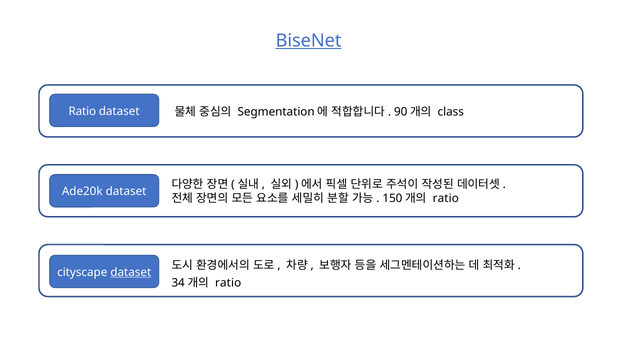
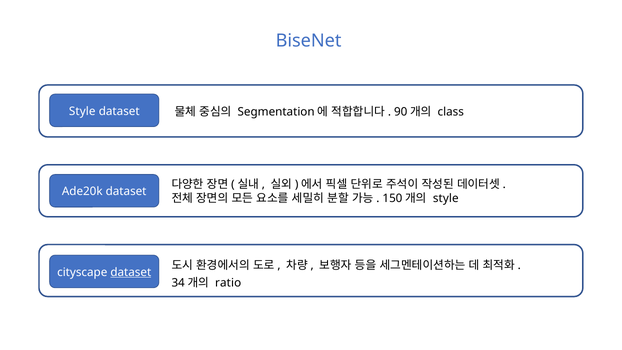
BiseNet underline: present -> none (309, 41)
Ratio: Ratio -> Style (82, 111)
ratio: ratio -> style (446, 199)
